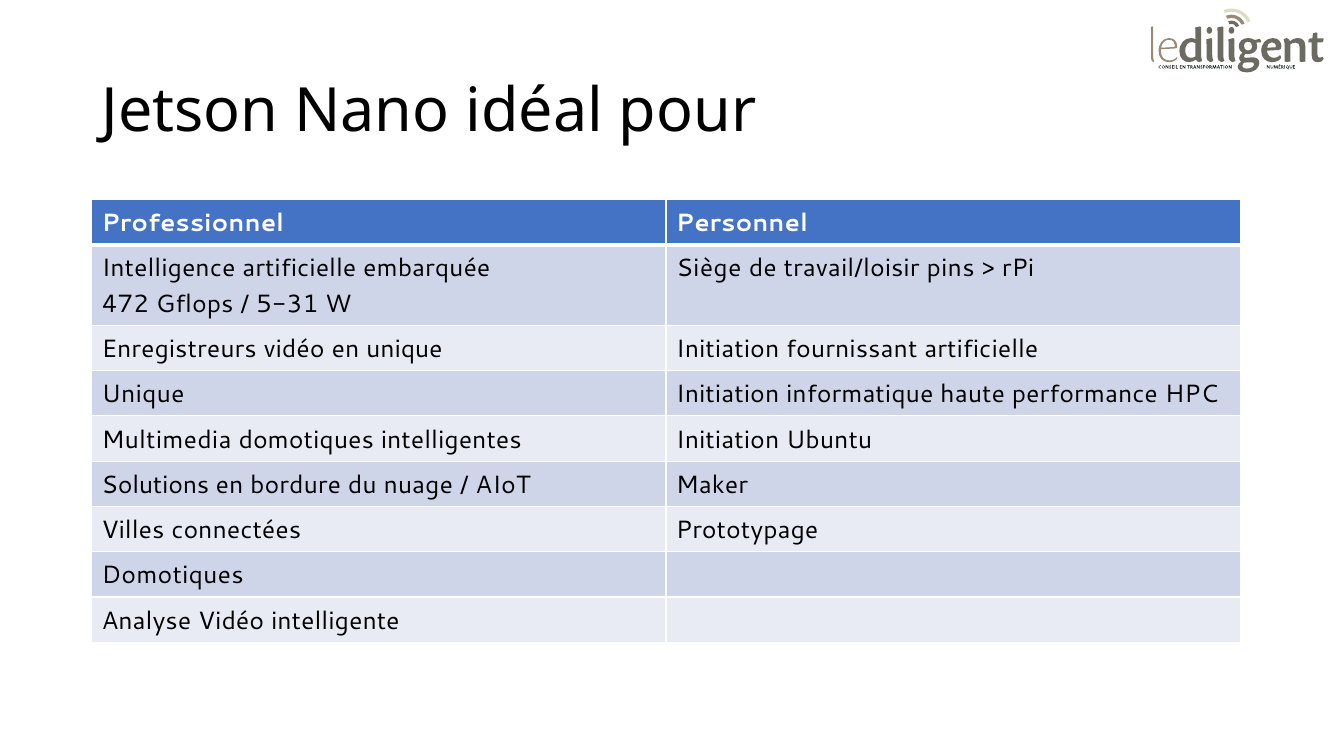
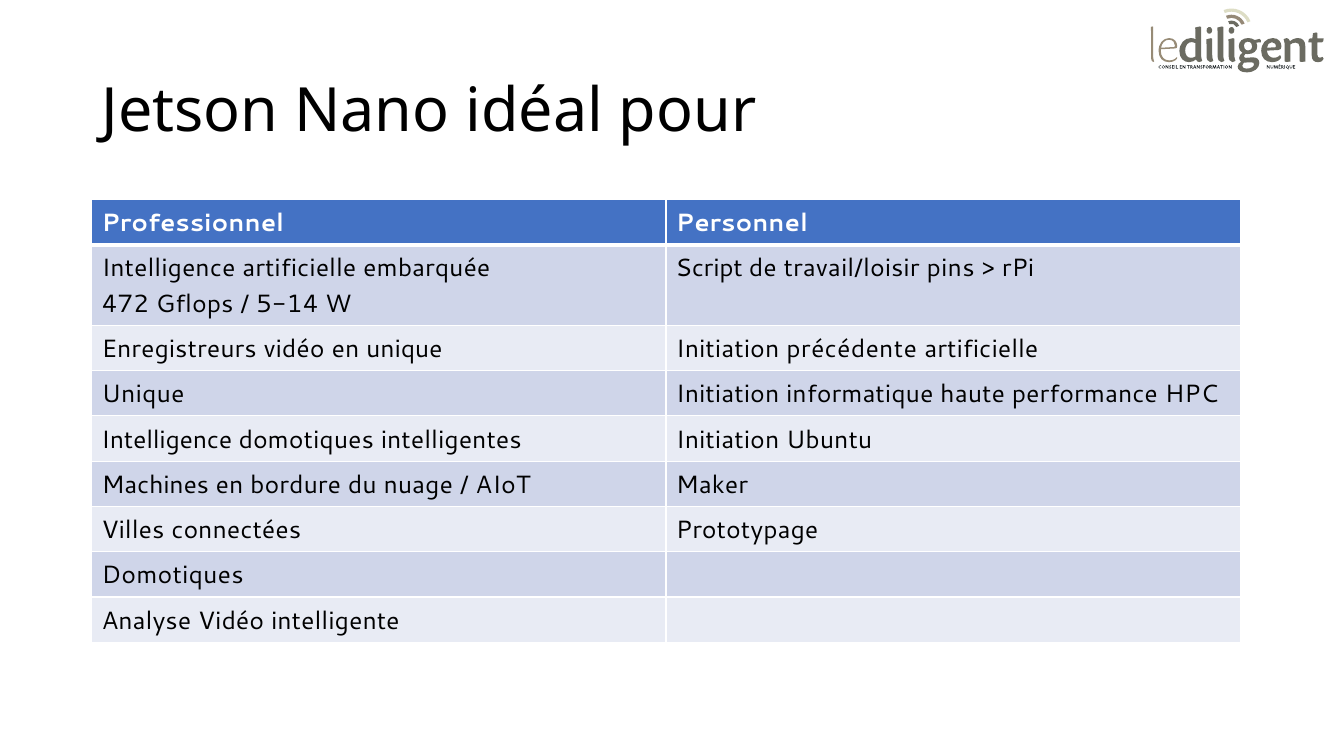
Siège: Siège -> Script (709, 269)
5-31: 5-31 -> 5-14 (287, 304)
fournissant: fournissant -> précédente (852, 349)
Multimedia: Multimedia -> Intelligence (167, 440)
Solutions: Solutions -> Machines (155, 485)
